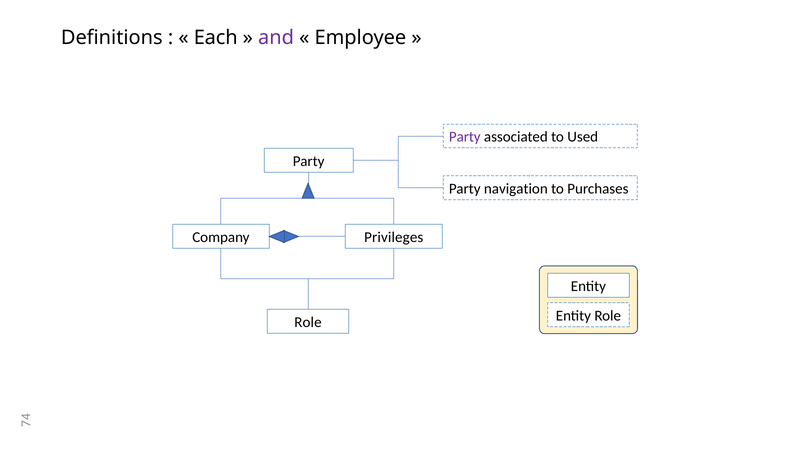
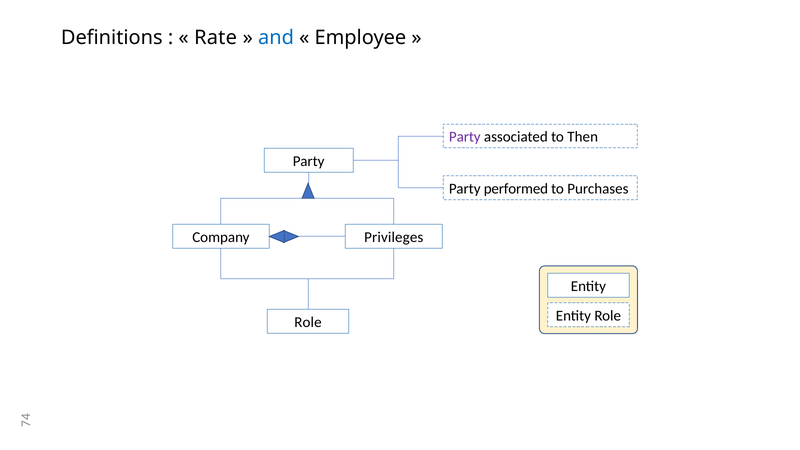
Each: Each -> Rate (216, 38)
and colour: purple -> blue (276, 38)
Used: Used -> Then (583, 137)
navigation: navigation -> performed (516, 189)
